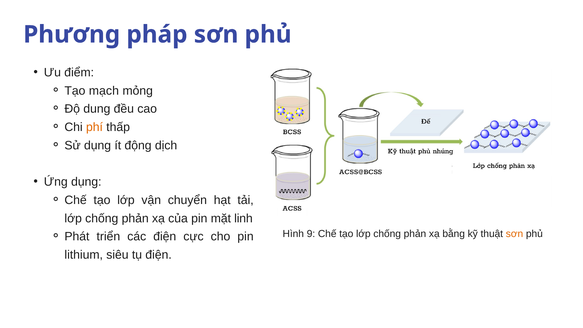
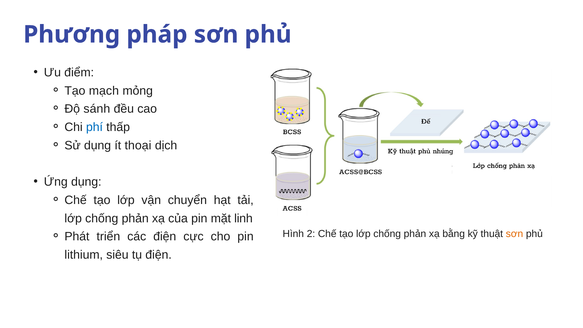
dung: dung -> sánh (97, 109)
phí colour: orange -> blue (94, 127)
động: động -> thoại (138, 145)
9: 9 -> 2 (311, 234)
